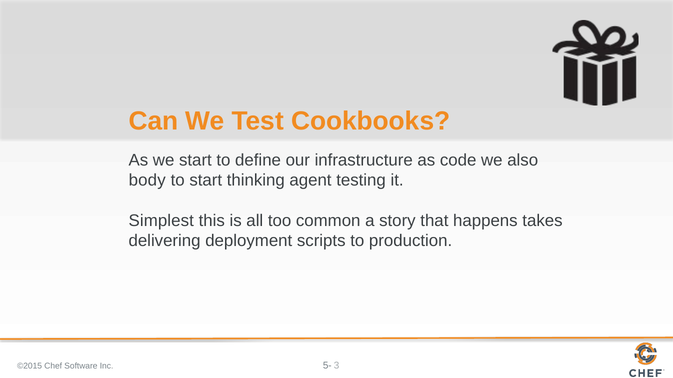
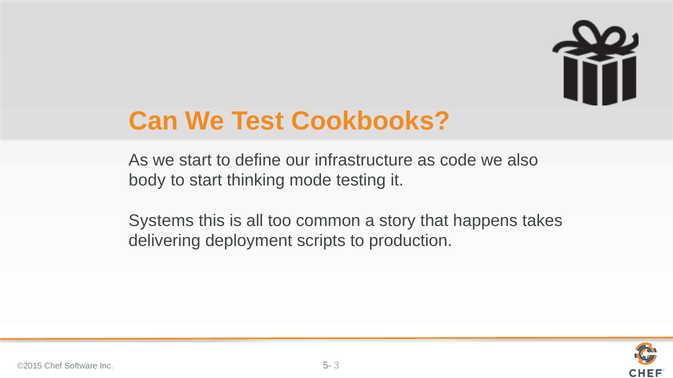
agent: agent -> mode (310, 180)
Simplest: Simplest -> Systems (161, 221)
